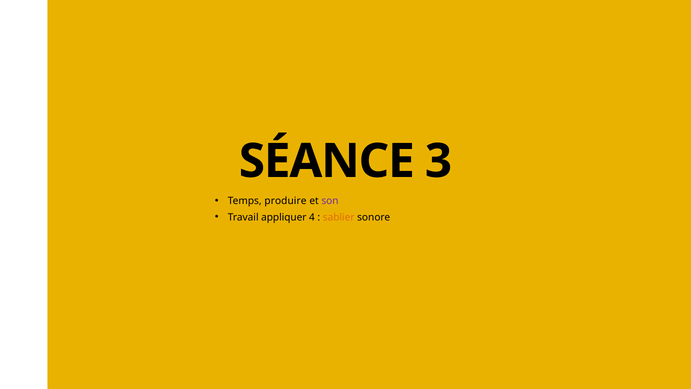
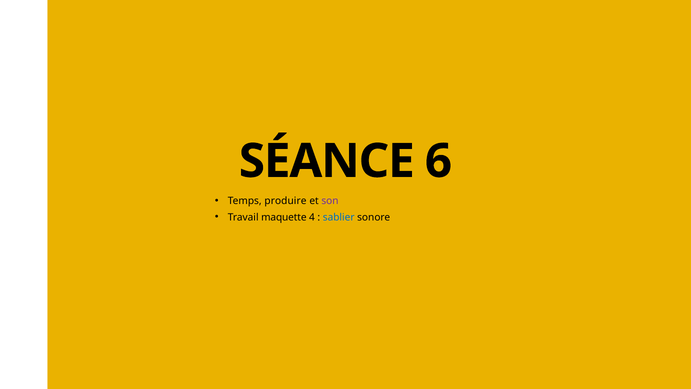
3: 3 -> 6 (438, 161)
appliquer: appliquer -> maquette (284, 217)
sablier colour: orange -> blue (339, 217)
